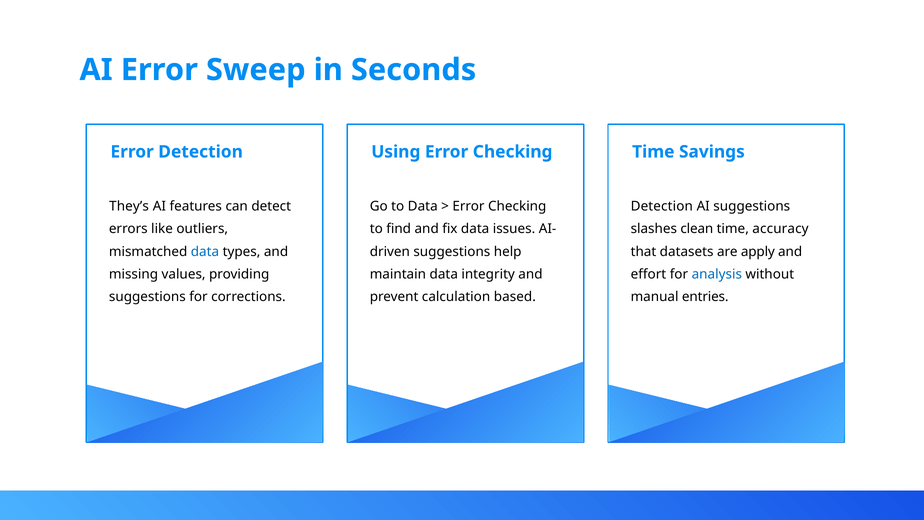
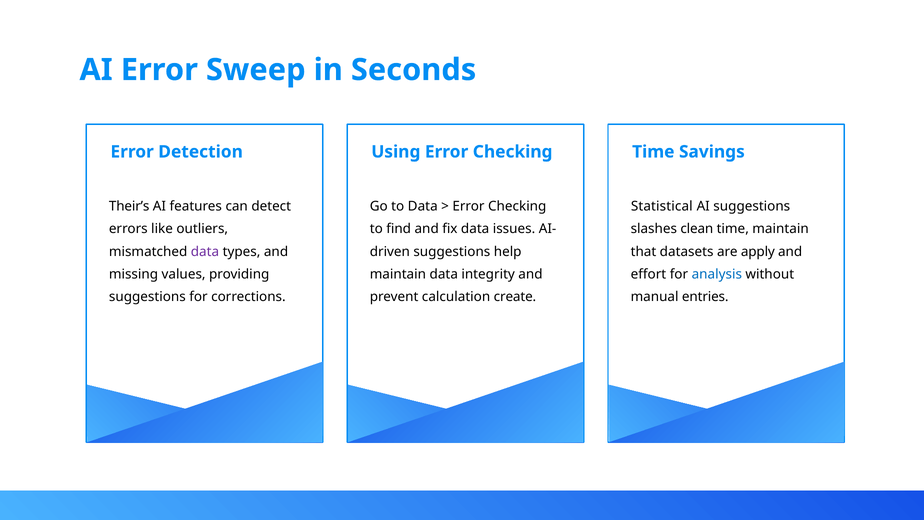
They’s: They’s -> Their’s (129, 206)
Detection: Detection -> Statistical (662, 206)
time accuracy: accuracy -> maintain (781, 229)
data colour: blue -> purple (205, 251)
based: based -> create (515, 297)
